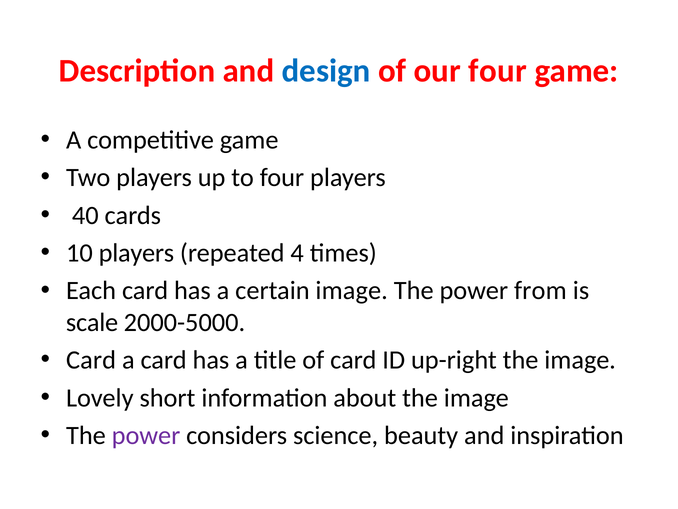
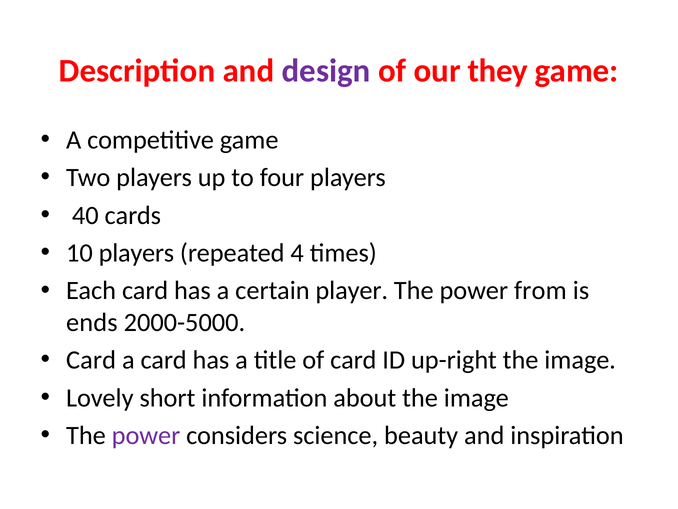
design colour: blue -> purple (326, 71)
our four: four -> they (498, 71)
certain image: image -> player (352, 290)
scale: scale -> ends (92, 322)
